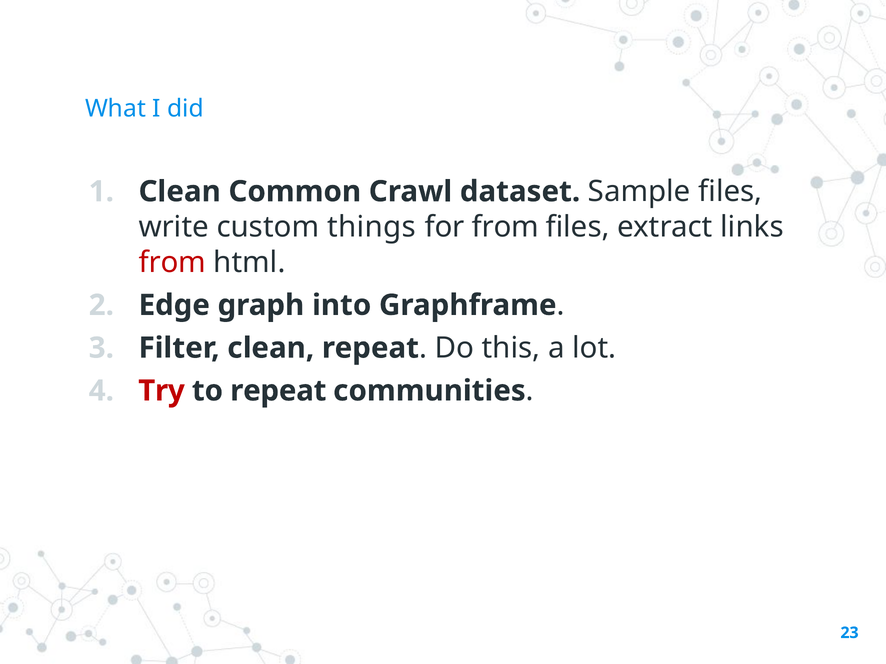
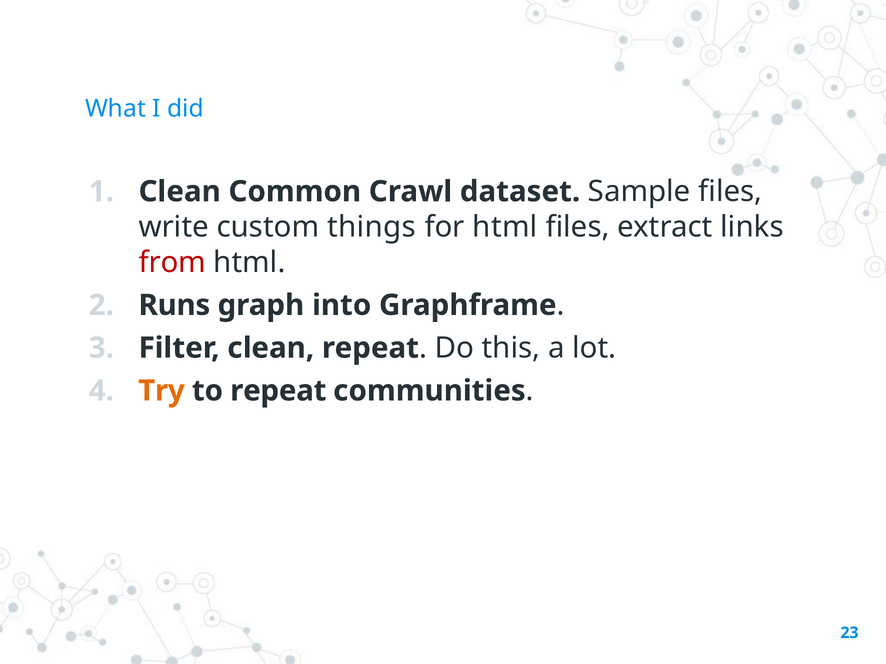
for from: from -> html (505, 227)
Edge: Edge -> Runs (174, 305)
Try colour: red -> orange (161, 391)
